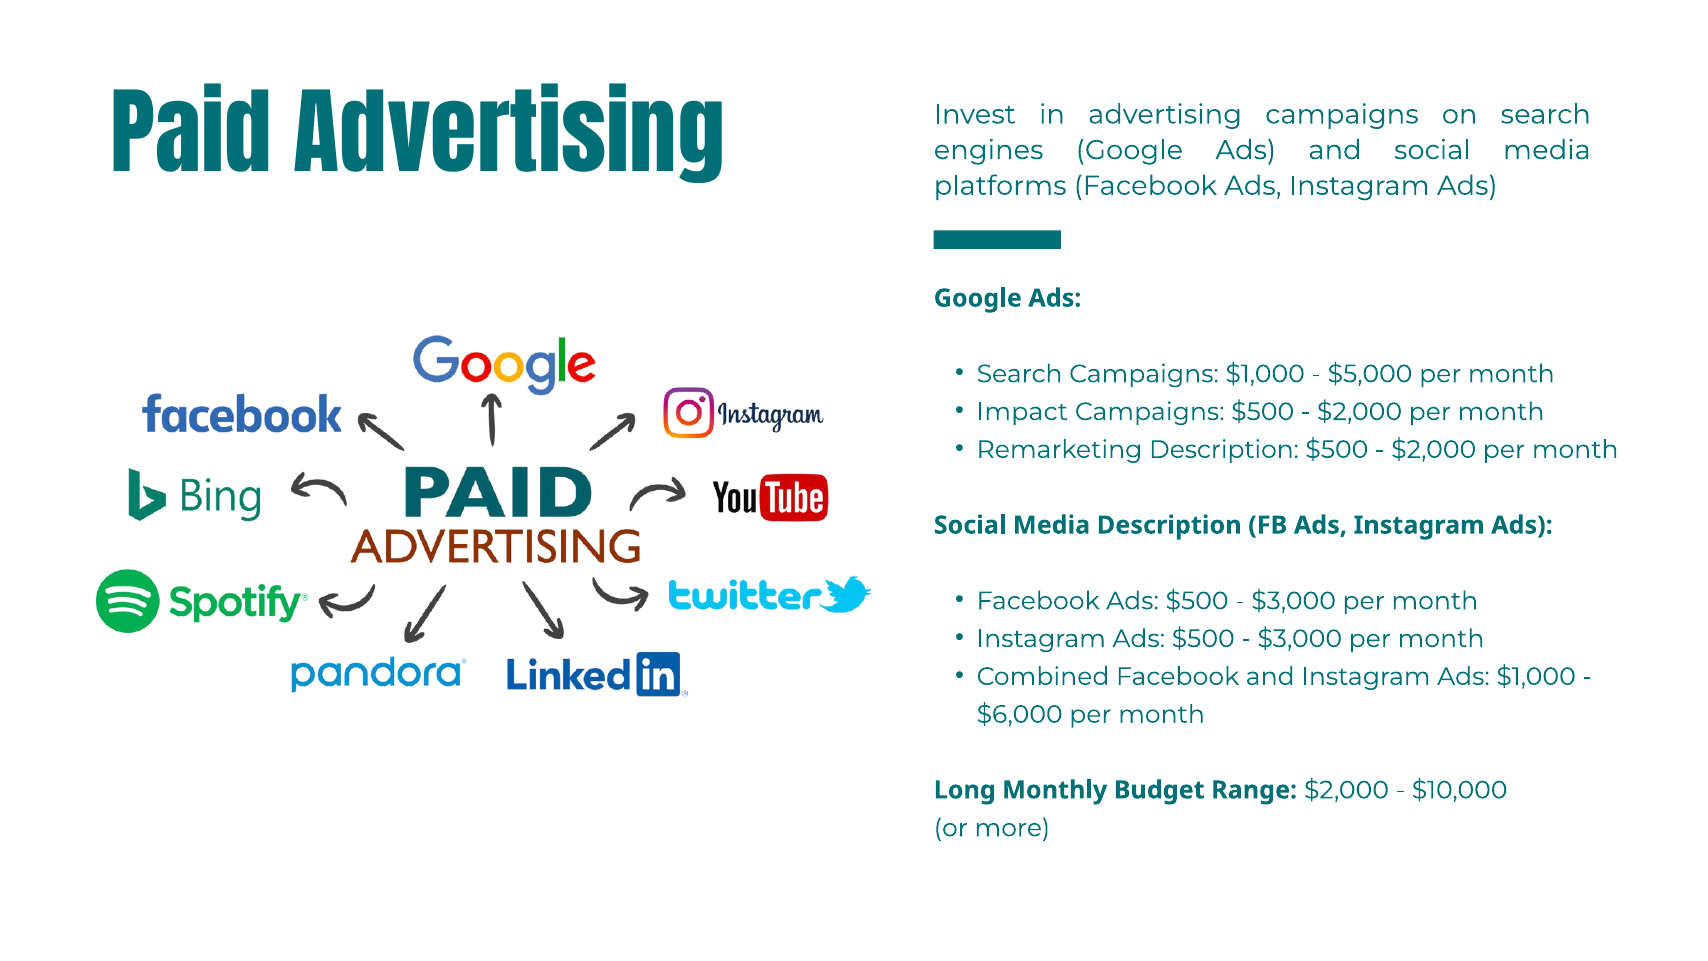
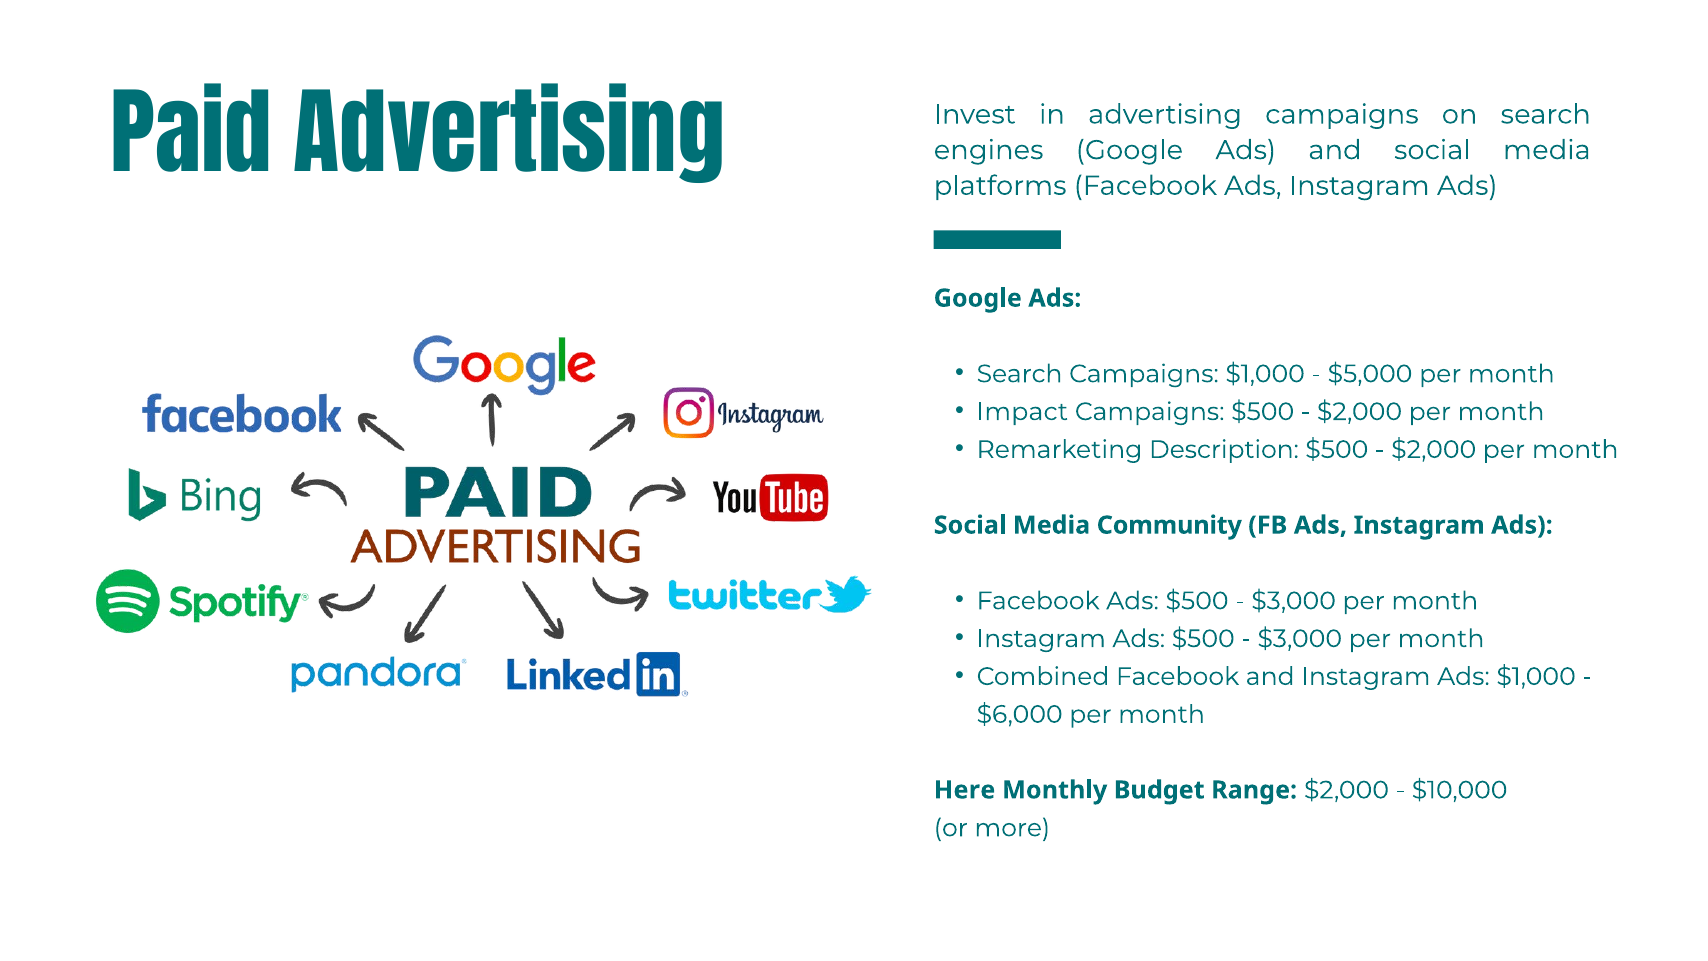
Media Description: Description -> Community (1169, 525)
Long: Long -> Here (965, 790)
